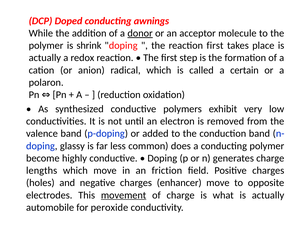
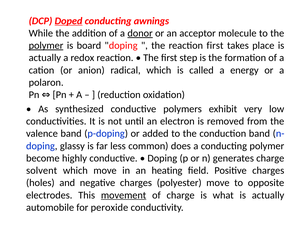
Doped underline: none -> present (69, 21)
polymer underline: none -> present (46, 46)
shrink: shrink -> board (89, 46)
certain: certain -> energy (244, 70)
lengths: lengths -> solvent (42, 171)
friction: friction -> heating (167, 171)
enhancer: enhancer -> polyester (179, 183)
